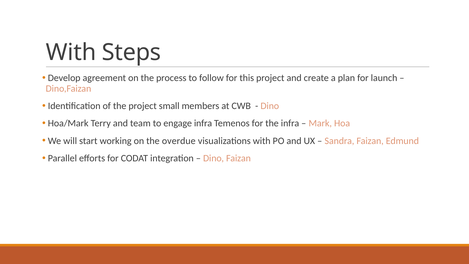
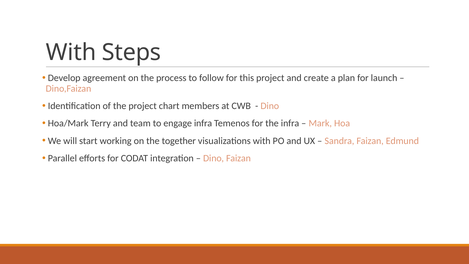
small: small -> chart (169, 106)
overdue: overdue -> together (179, 141)
